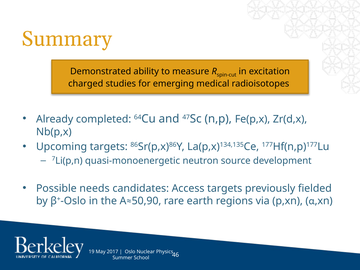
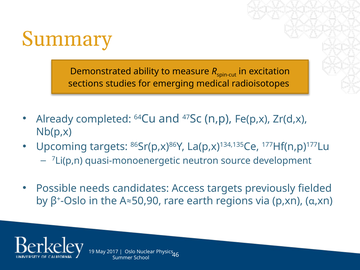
charged: charged -> sections (86, 84)
